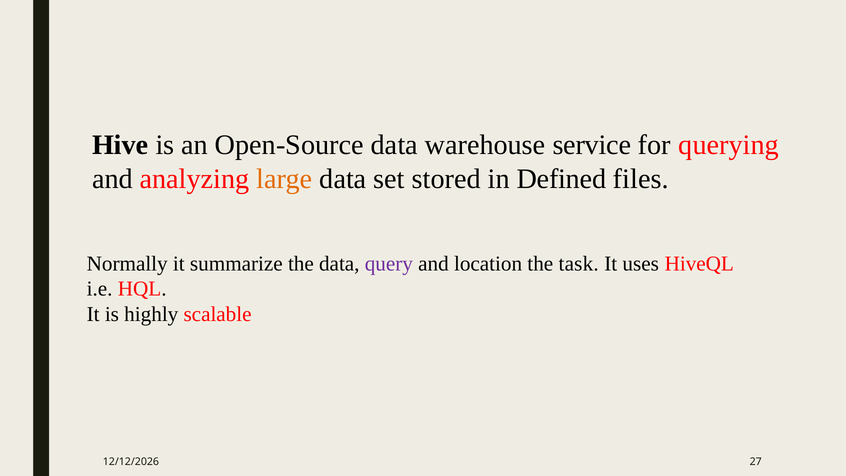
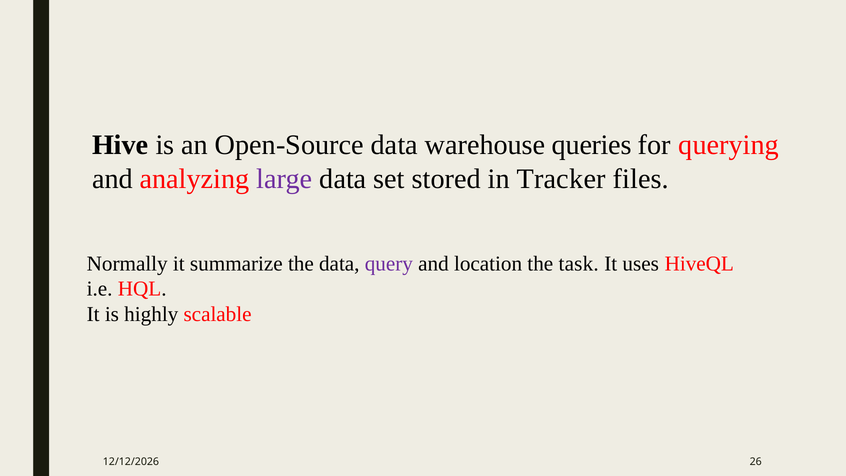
service: service -> queries (592, 145)
large colour: orange -> purple (284, 179)
Defined: Defined -> Tracker (561, 179)
27: 27 -> 26 (756, 462)
